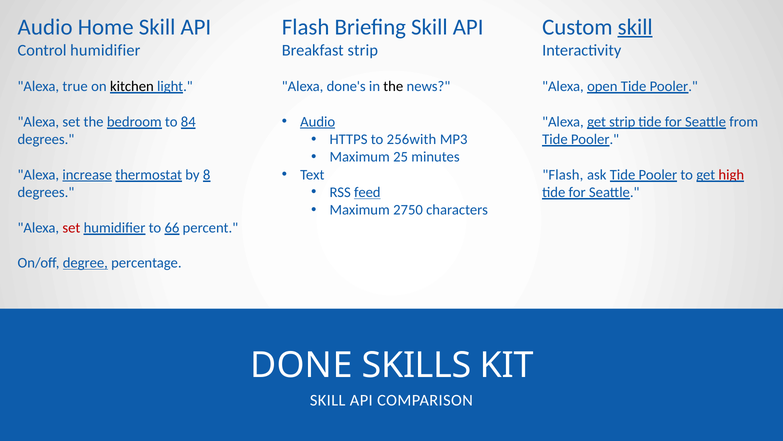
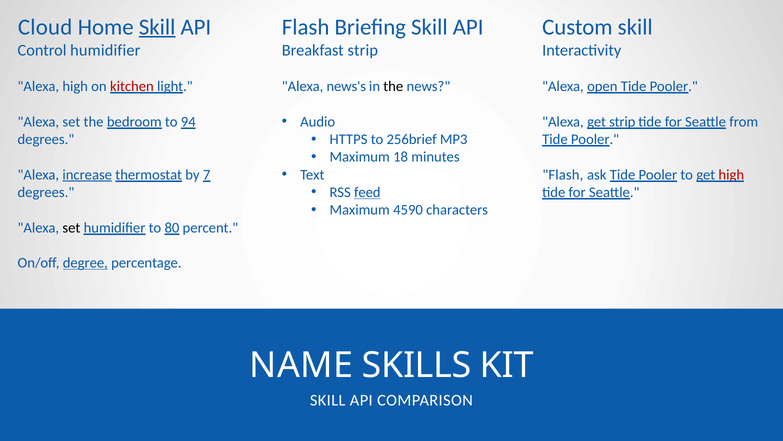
Audio: Audio -> Cloud (45, 27)
Skill underline: none -> present (157, 27)
skill underline: present -> none (635, 27)
Alexa true: true -> high (75, 86)
kitchen colour: black -> red (132, 86)
done's: done's -> news's (346, 86)
Audio underline: present -> none (318, 122)
84: 84 -> 94 (188, 122)
256with: 256with -> 256brief (412, 139)
25: 25 -> 18 (401, 157)
8: 8 -> 7 (207, 175)
2750: 2750 -> 4590 (408, 210)
set colour: red -> black (71, 227)
66: 66 -> 80 (172, 227)
DONE: DONE -> NAME (301, 365)
